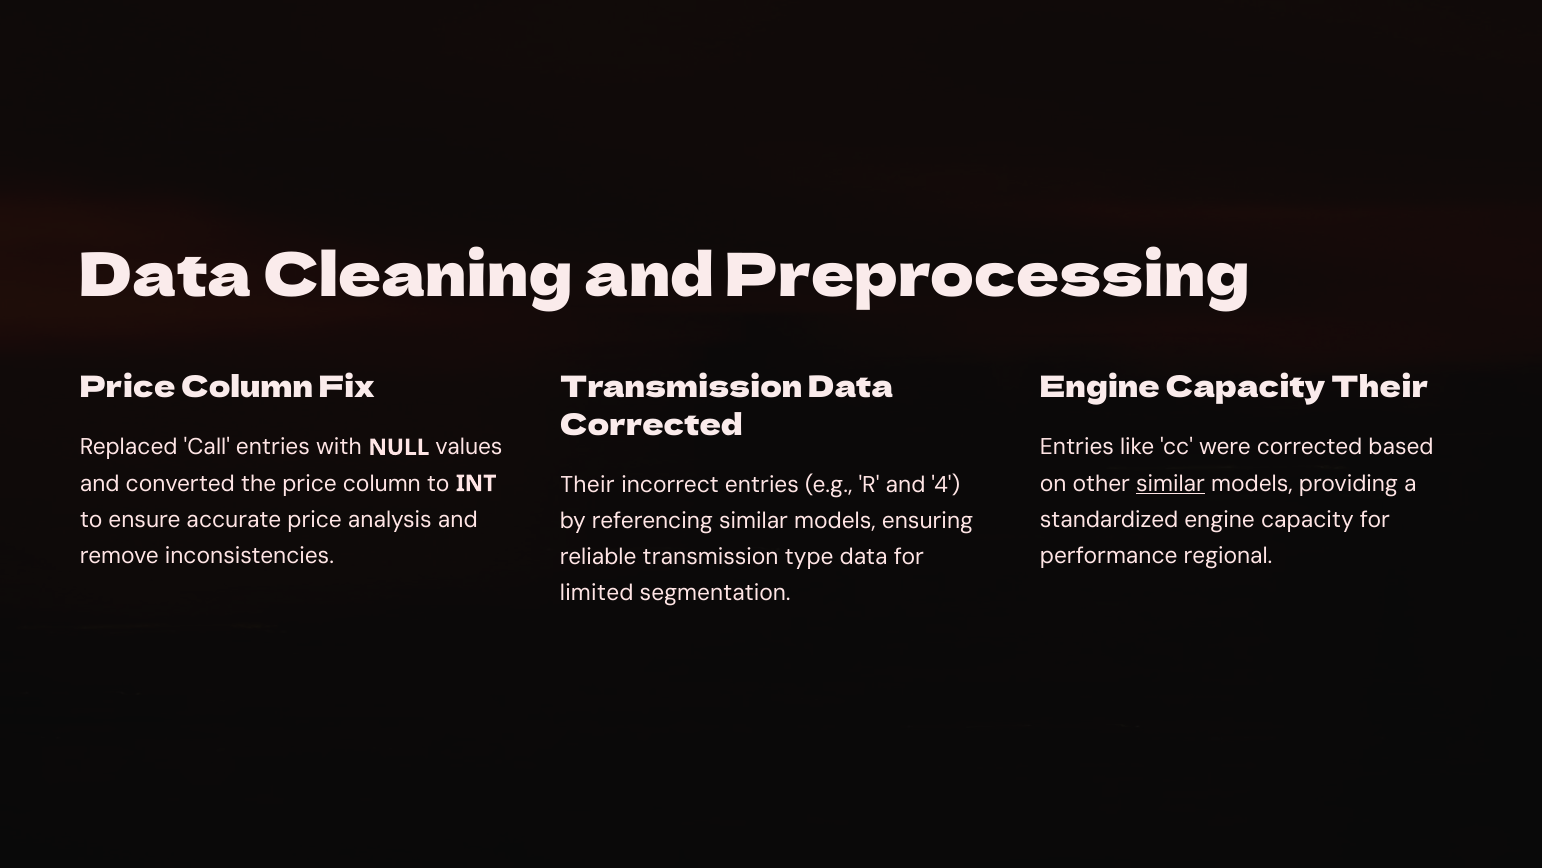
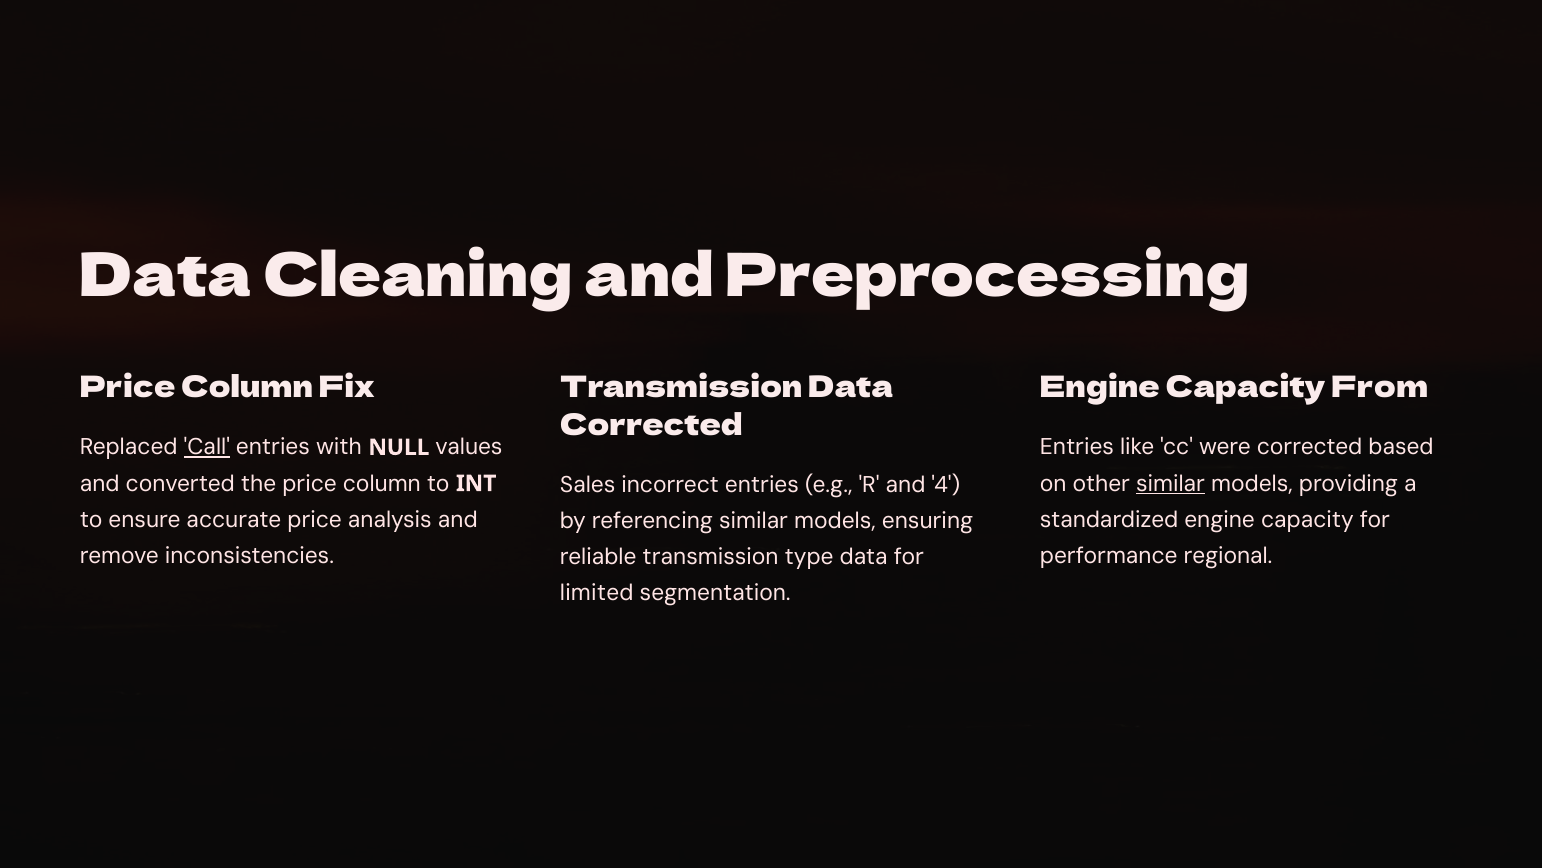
Capacity Their: Their -> From (1380, 388)
Call underline: none -> present (207, 447)
Their: Their -> Sales (588, 485)
